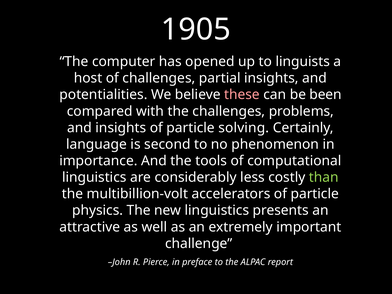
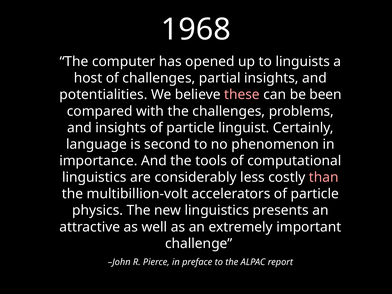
1905: 1905 -> 1968 (196, 30)
solving: solving -> linguist (244, 128)
than colour: light green -> pink (324, 177)
